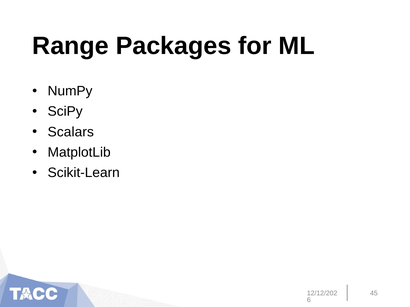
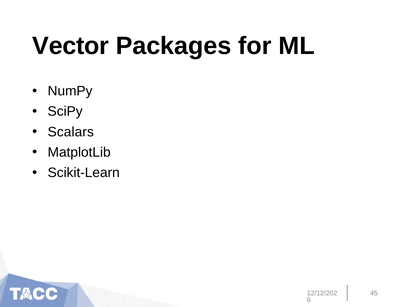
Range: Range -> Vector (71, 46)
